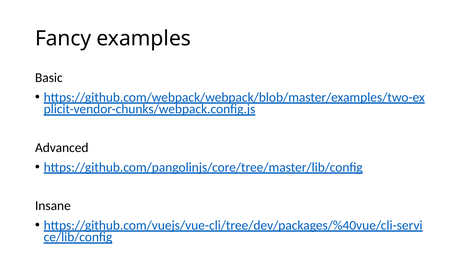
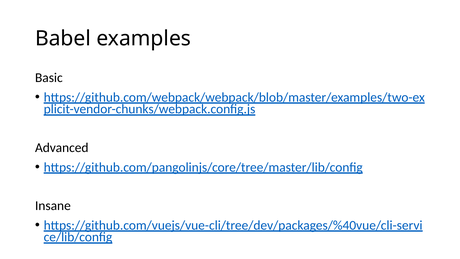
Fancy: Fancy -> Babel (63, 39)
